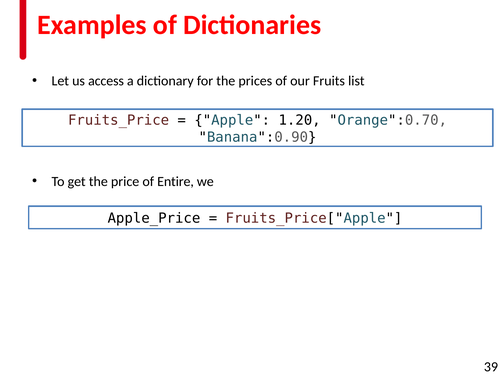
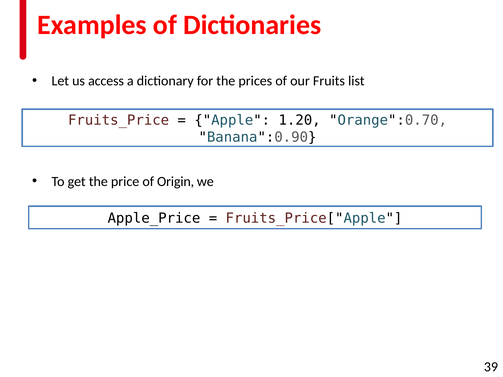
Entire: Entire -> Origin (176, 182)
